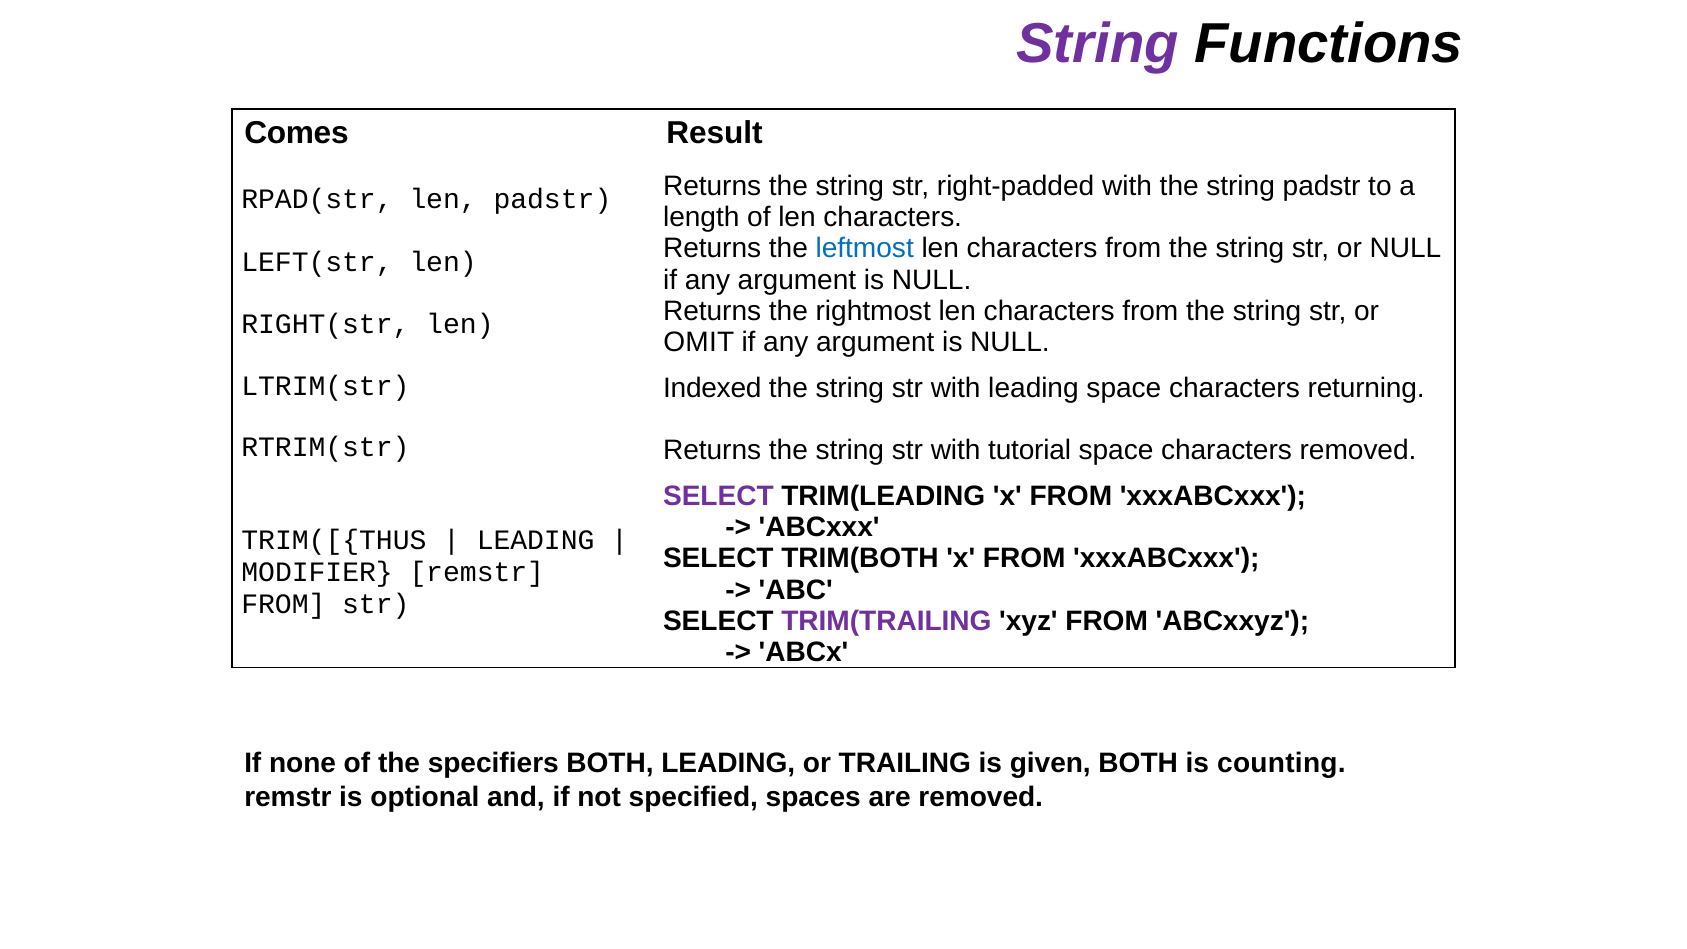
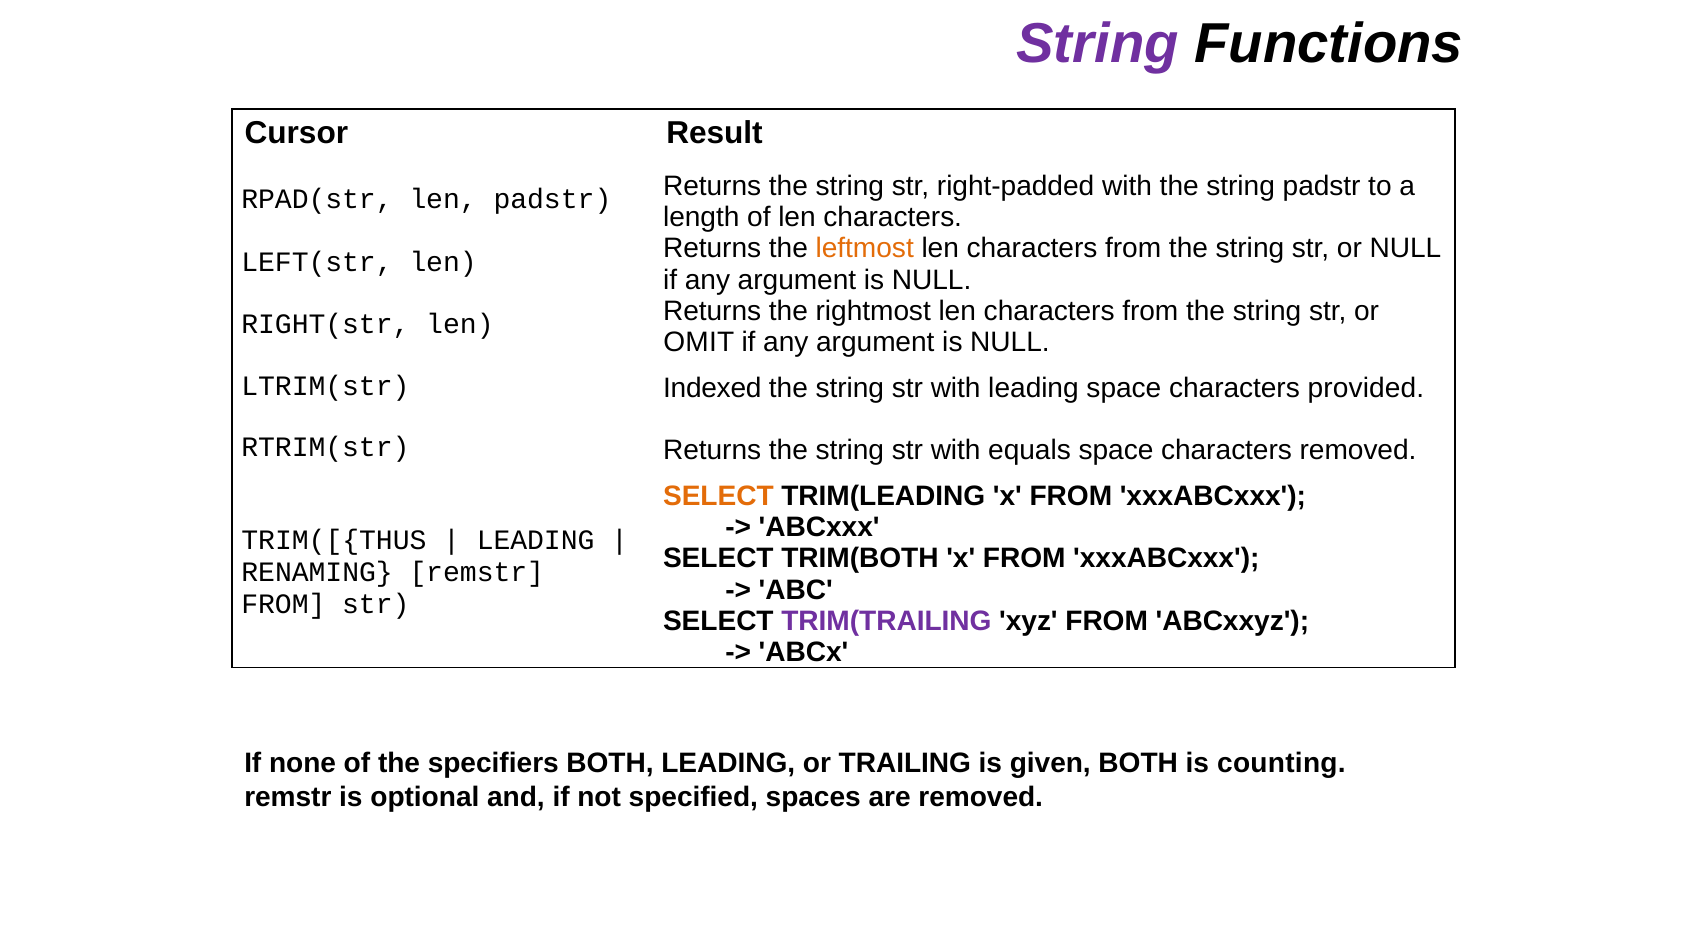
Comes: Comes -> Cursor (296, 134)
leftmost colour: blue -> orange (865, 249)
returning: returning -> provided (1366, 389)
tutorial: tutorial -> equals (1030, 450)
SELECT colour: purple -> orange (718, 496)
MODIFIER: MODIFIER -> RENAMING (317, 572)
